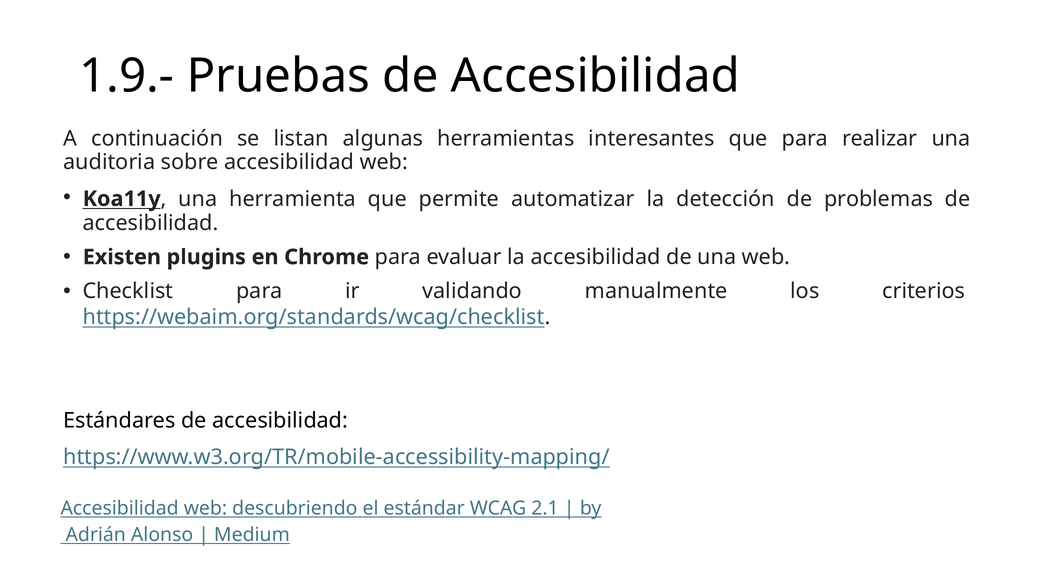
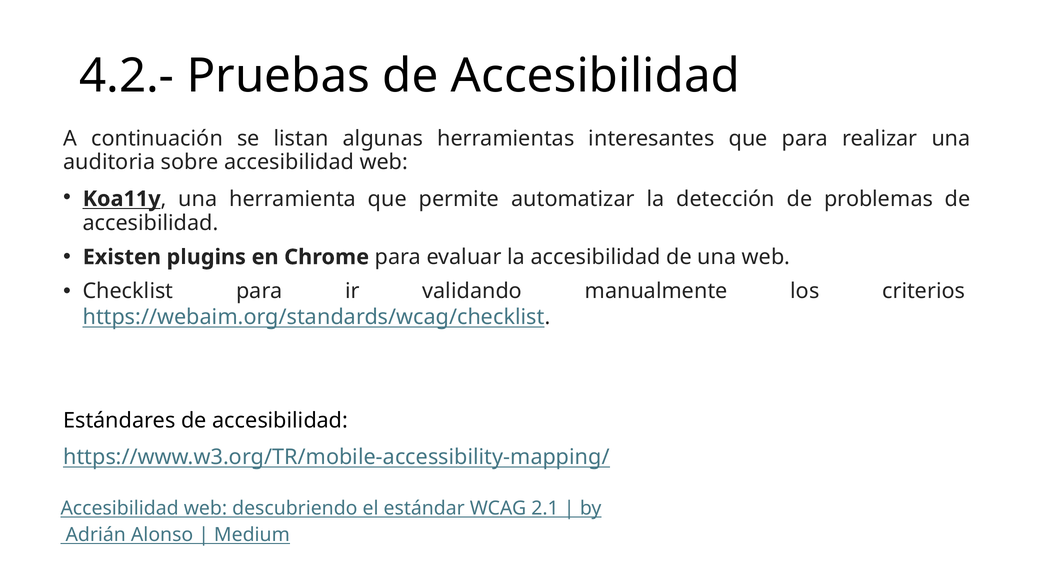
1.9.-: 1.9.- -> 4.2.- (127, 76)
